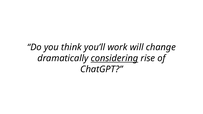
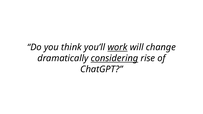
work underline: none -> present (118, 47)
